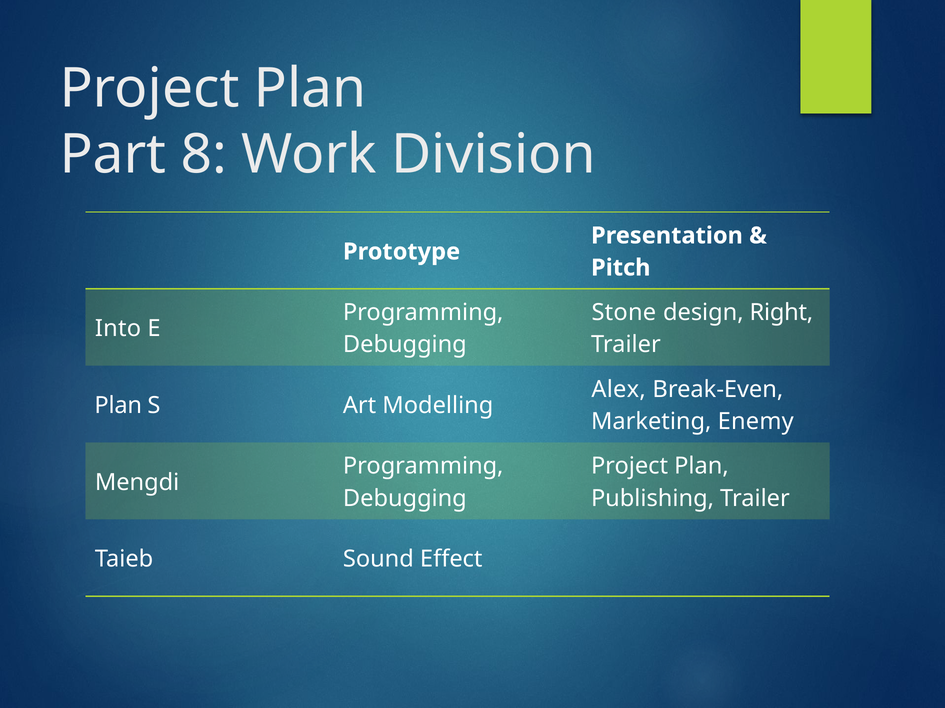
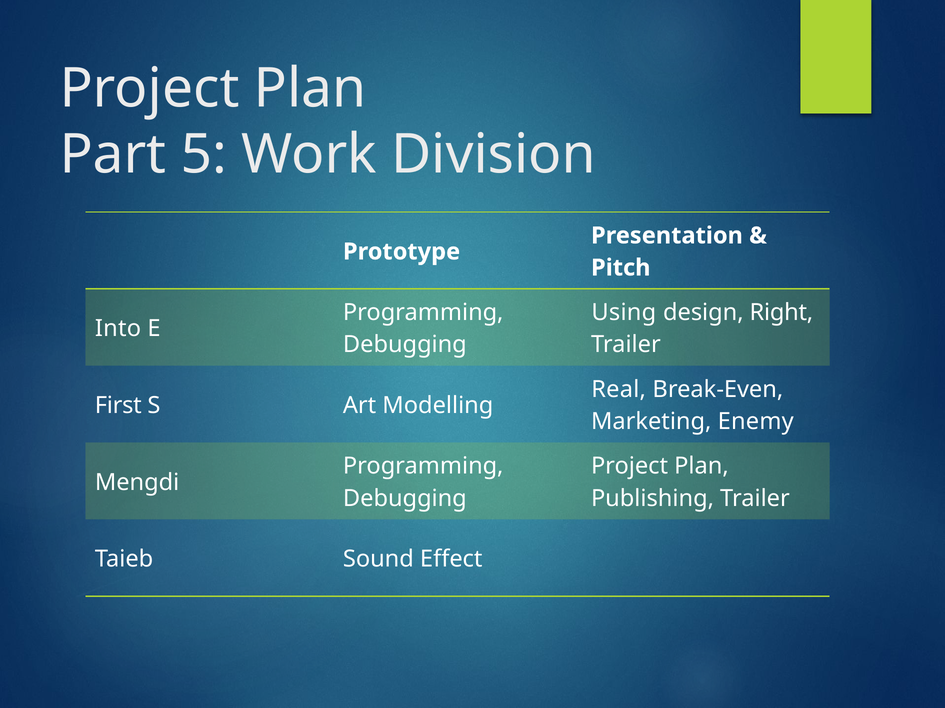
8: 8 -> 5 (204, 155)
Stone: Stone -> Using (624, 313)
Alex: Alex -> Real (619, 390)
Plan: Plan -> First (118, 406)
